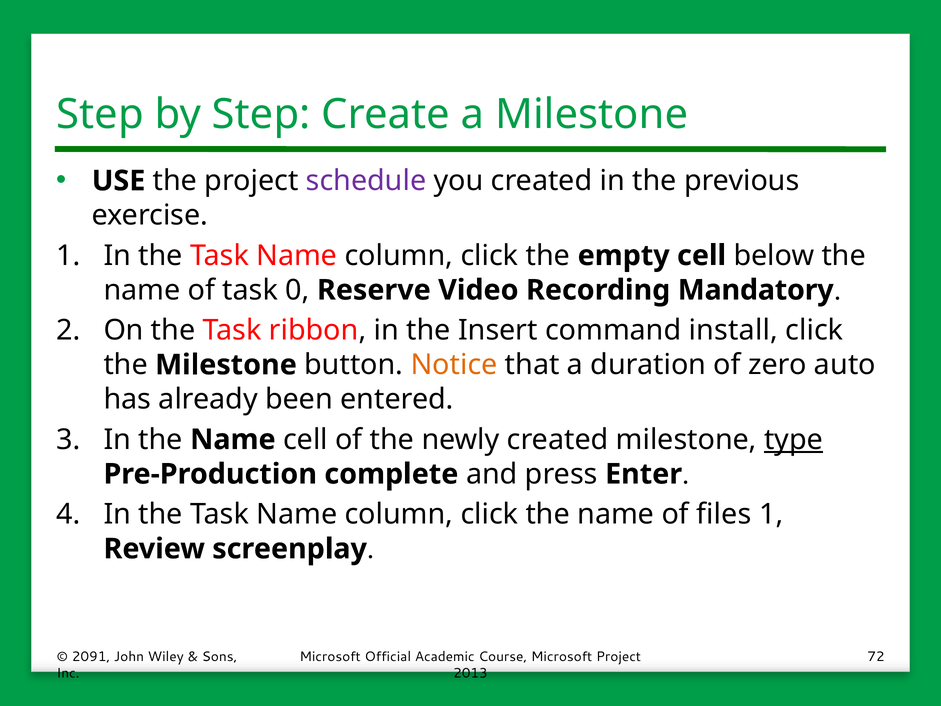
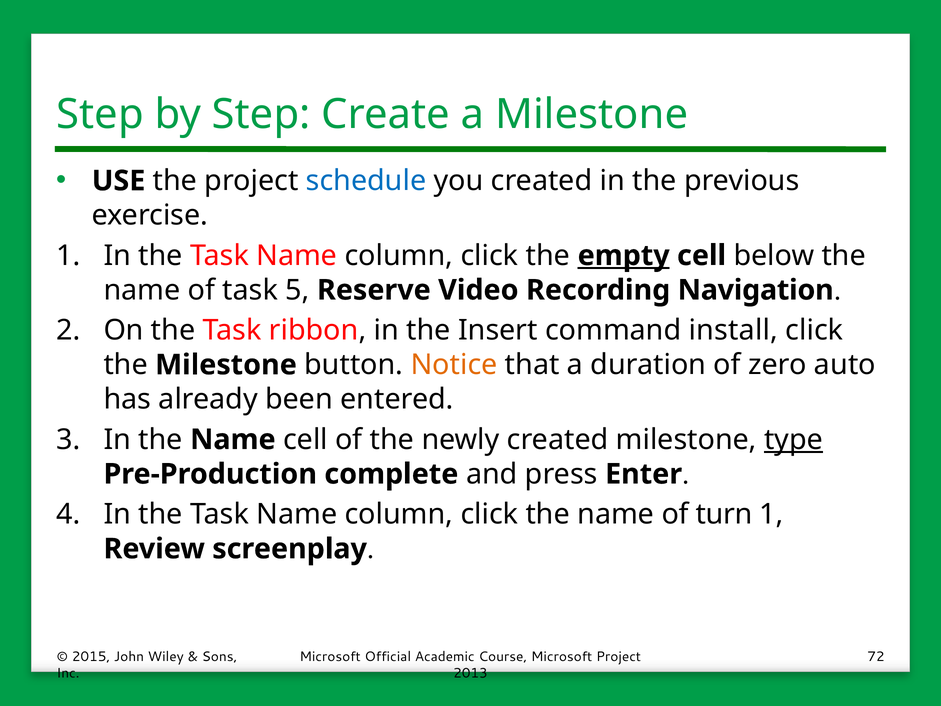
schedule colour: purple -> blue (366, 181)
empty underline: none -> present (624, 256)
0: 0 -> 5 (297, 290)
Mandatory: Mandatory -> Navigation (756, 290)
files: files -> turn (724, 514)
2091: 2091 -> 2015 (91, 657)
